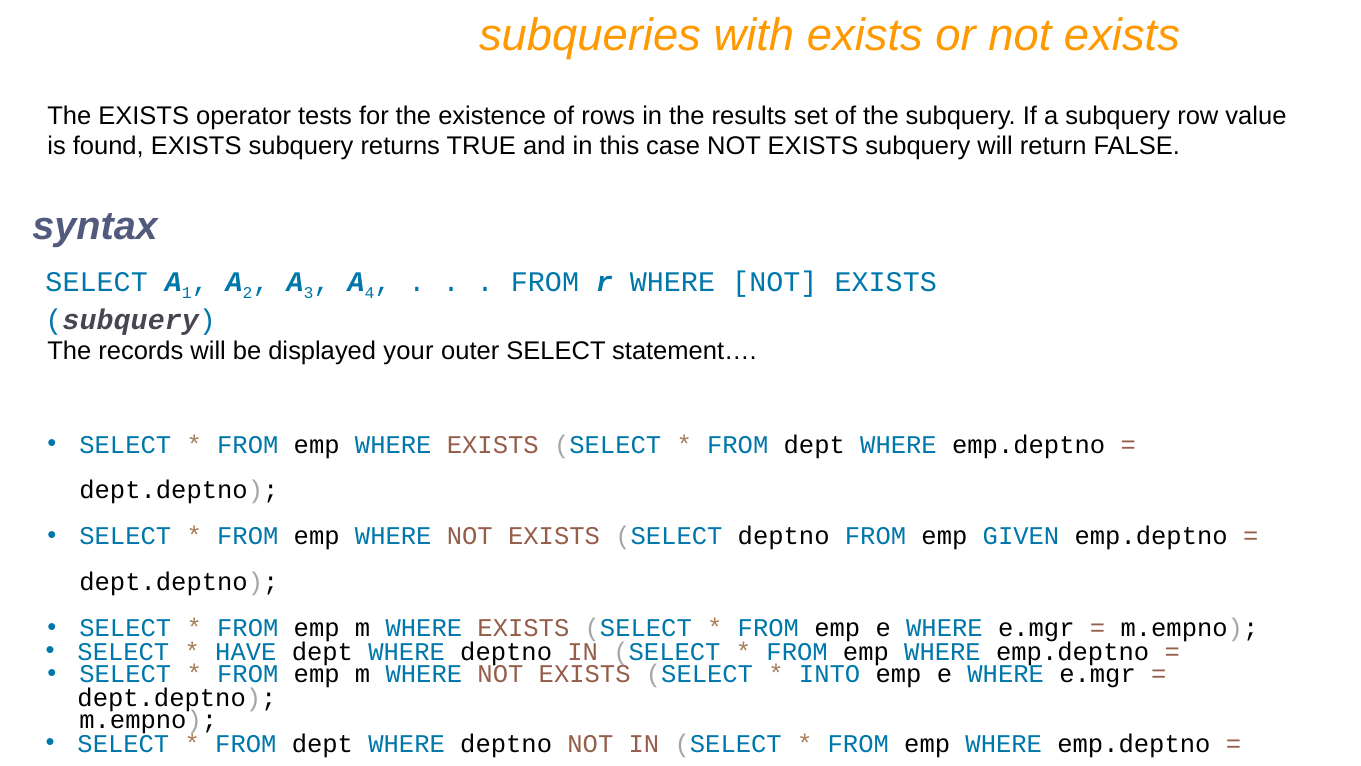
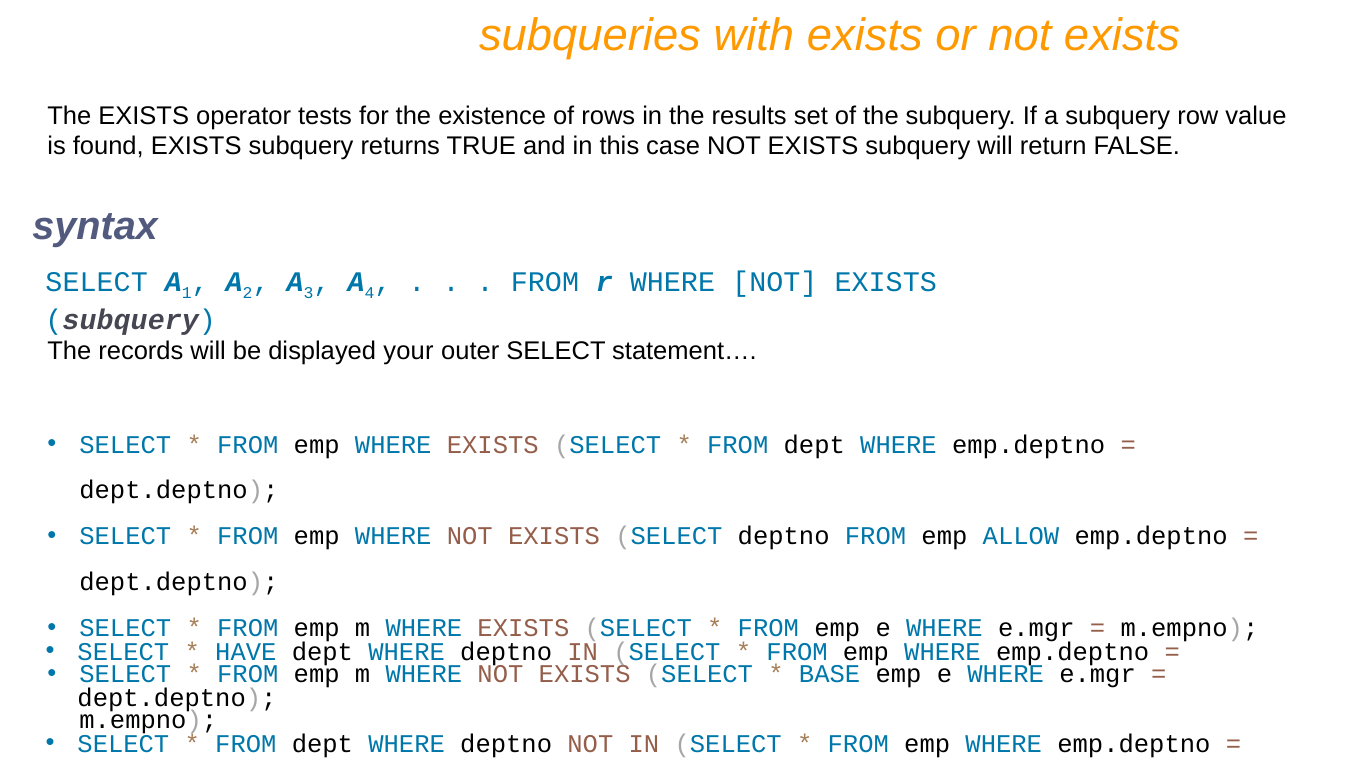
GIVEN: GIVEN -> ALLOW (1021, 536)
INTO: INTO -> BASE (830, 674)
